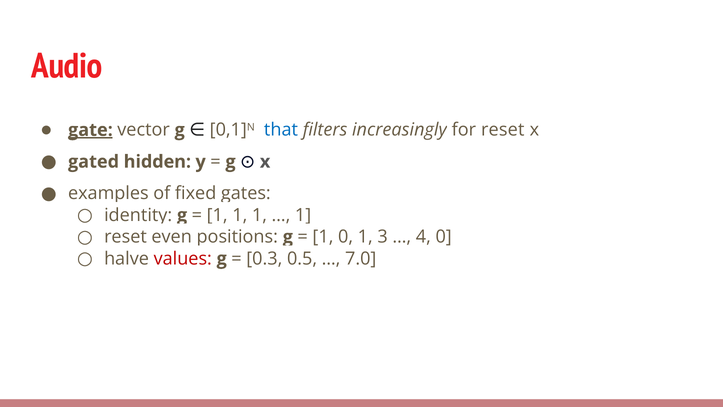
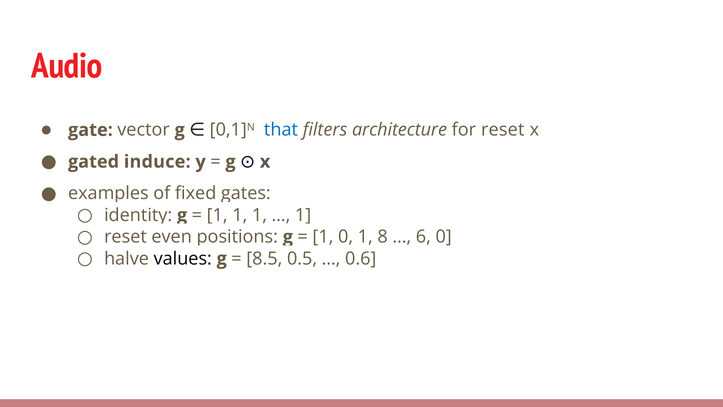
gate underline: present -> none (90, 130)
increasingly: increasingly -> architecture (400, 130)
hidden: hidden -> induce (157, 162)
3: 3 -> 8 (383, 237)
4: 4 -> 6 (423, 237)
values colour: red -> black (183, 258)
0.3: 0.3 -> 8.5 (264, 258)
7.0: 7.0 -> 0.6 (361, 258)
